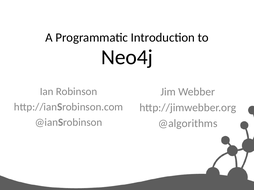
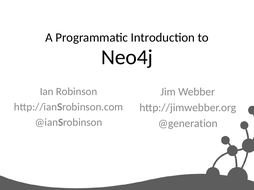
@algorithms: @algorithms -> @generation (188, 124)
